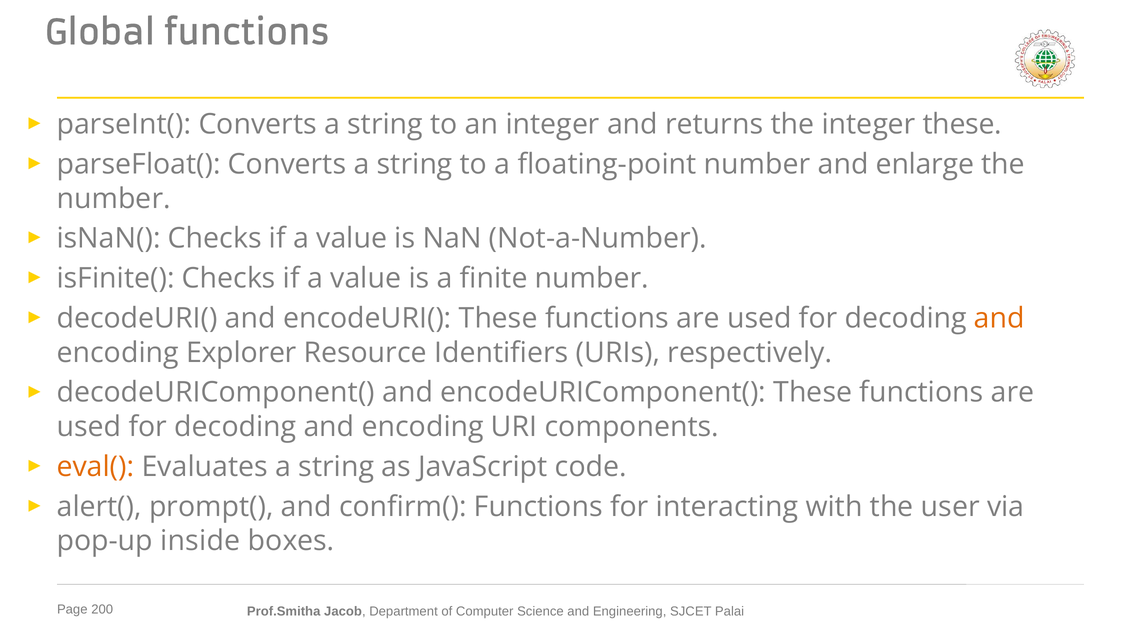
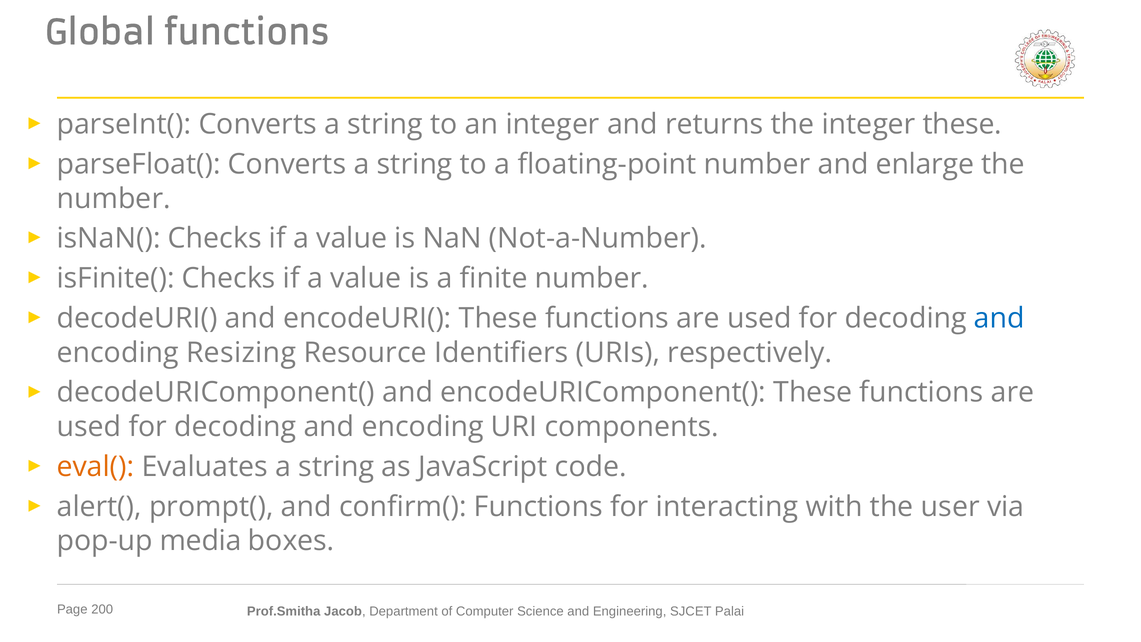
and colour: orange -> blue (999, 318)
Explorer: Explorer -> Resizing (241, 353)
inside: inside -> media (201, 541)
